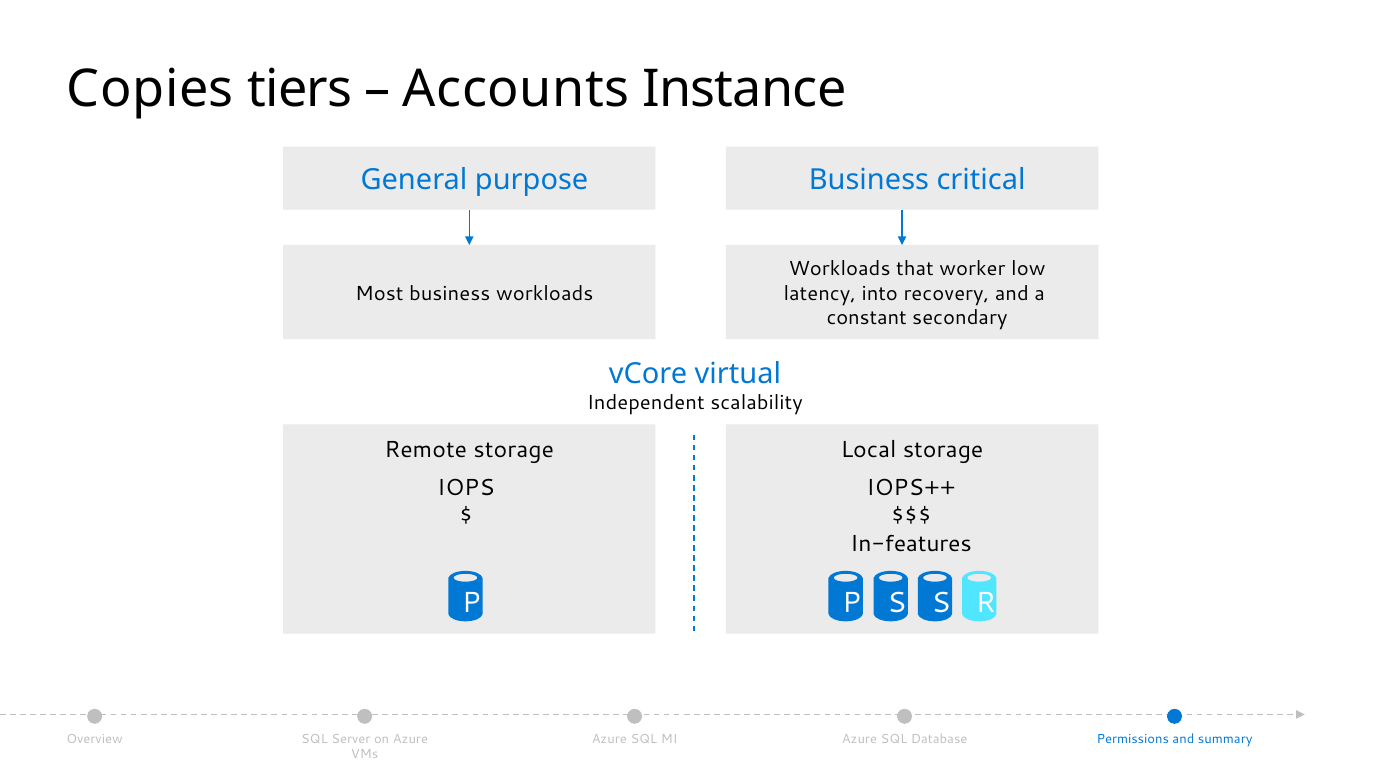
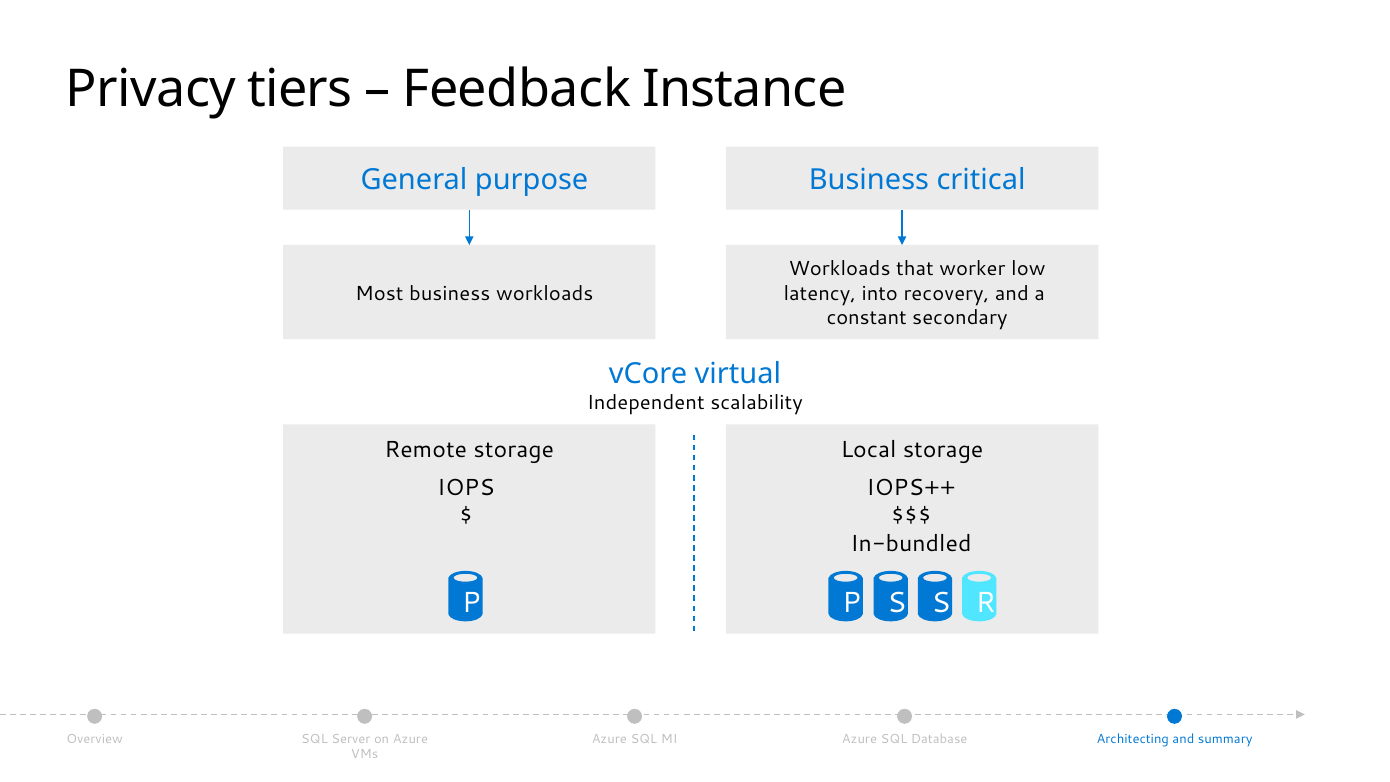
Copies: Copies -> Privacy (151, 89)
Accounts: Accounts -> Feedback (517, 89)
In-features: In-features -> In-bundled (911, 543)
Permissions: Permissions -> Architecting (1133, 739)
